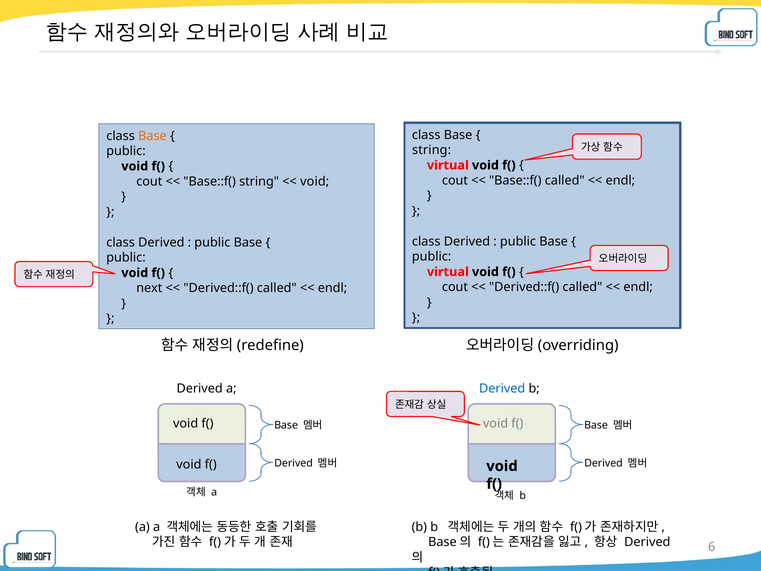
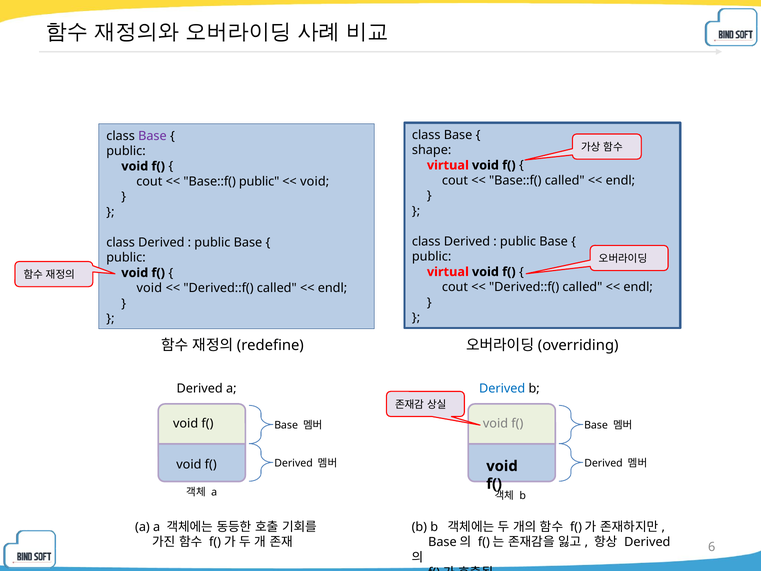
Base colour: orange -> purple (152, 136)
string: string -> shape (432, 150)
Base::f( string: string -> public (259, 181)
next: next -> void (149, 288)
